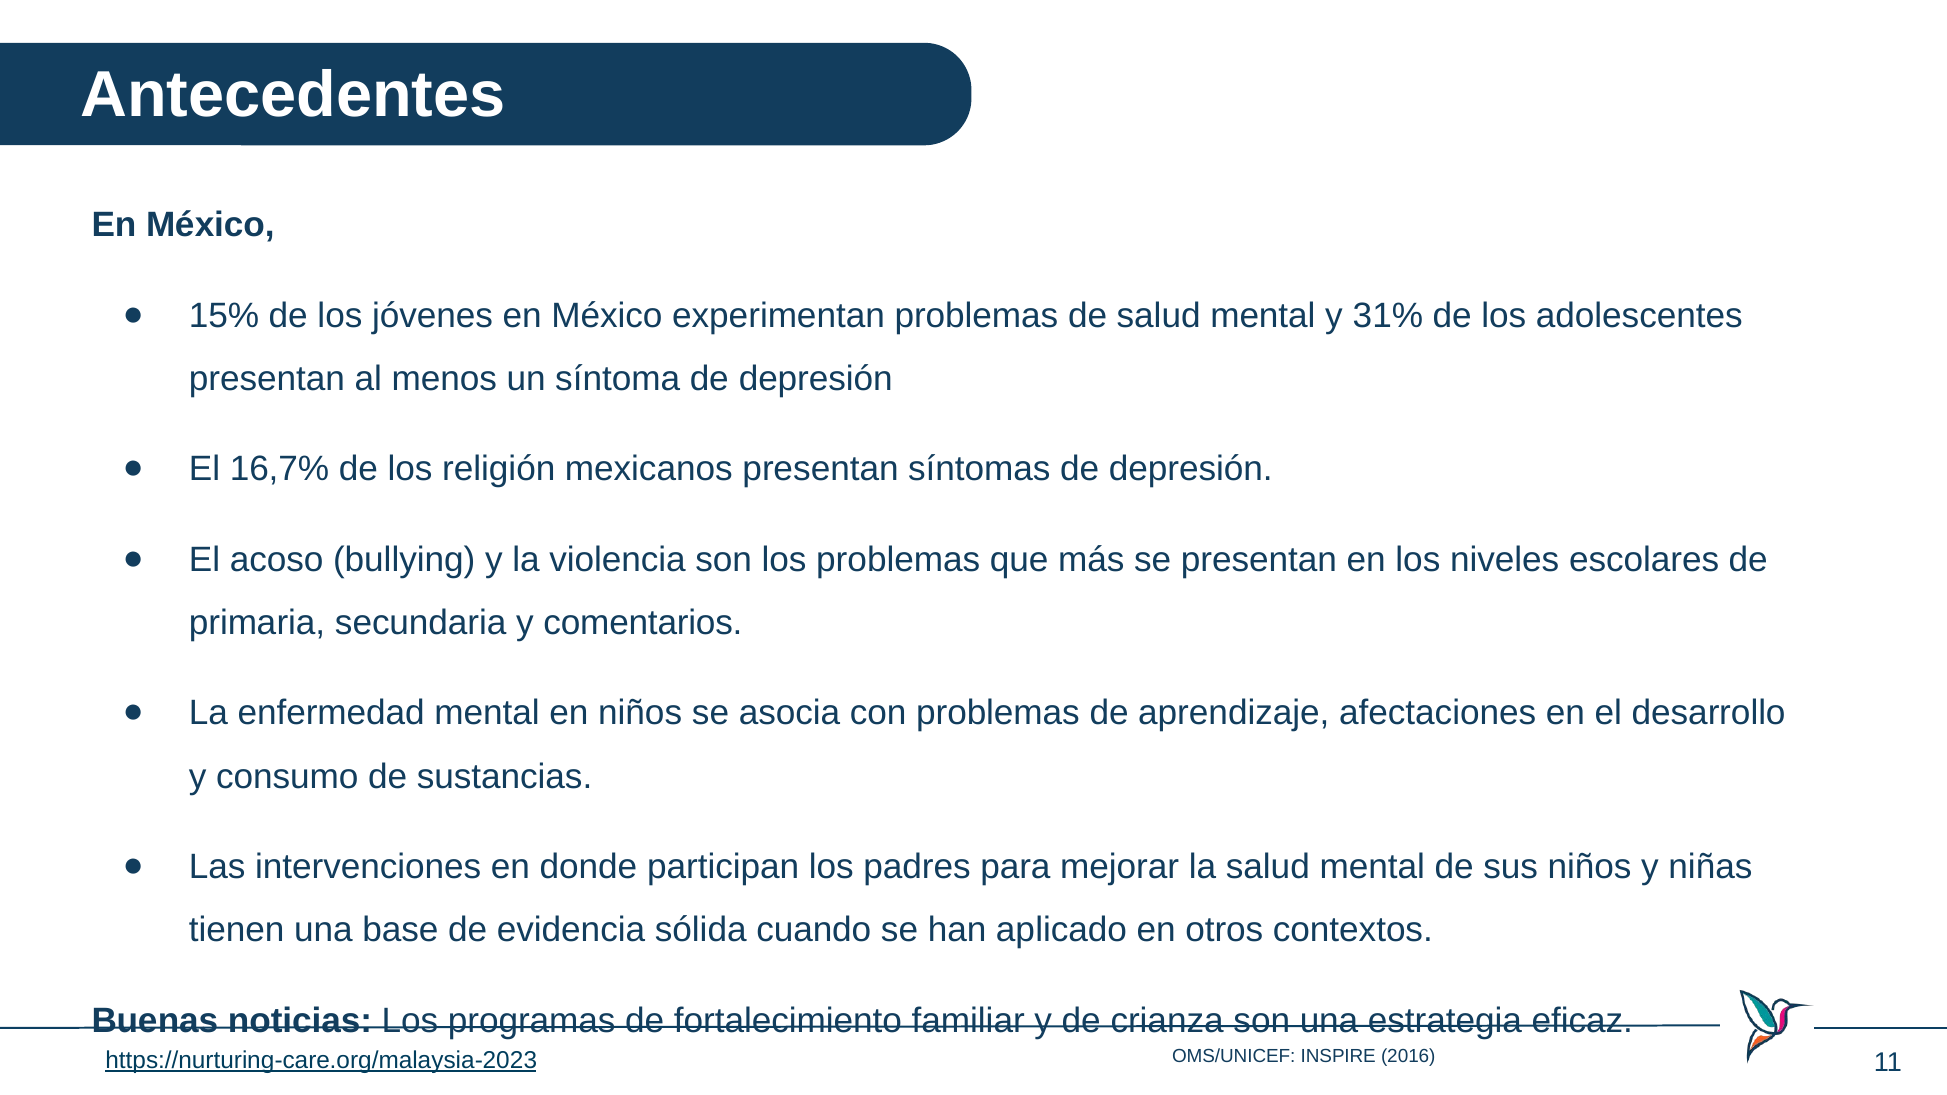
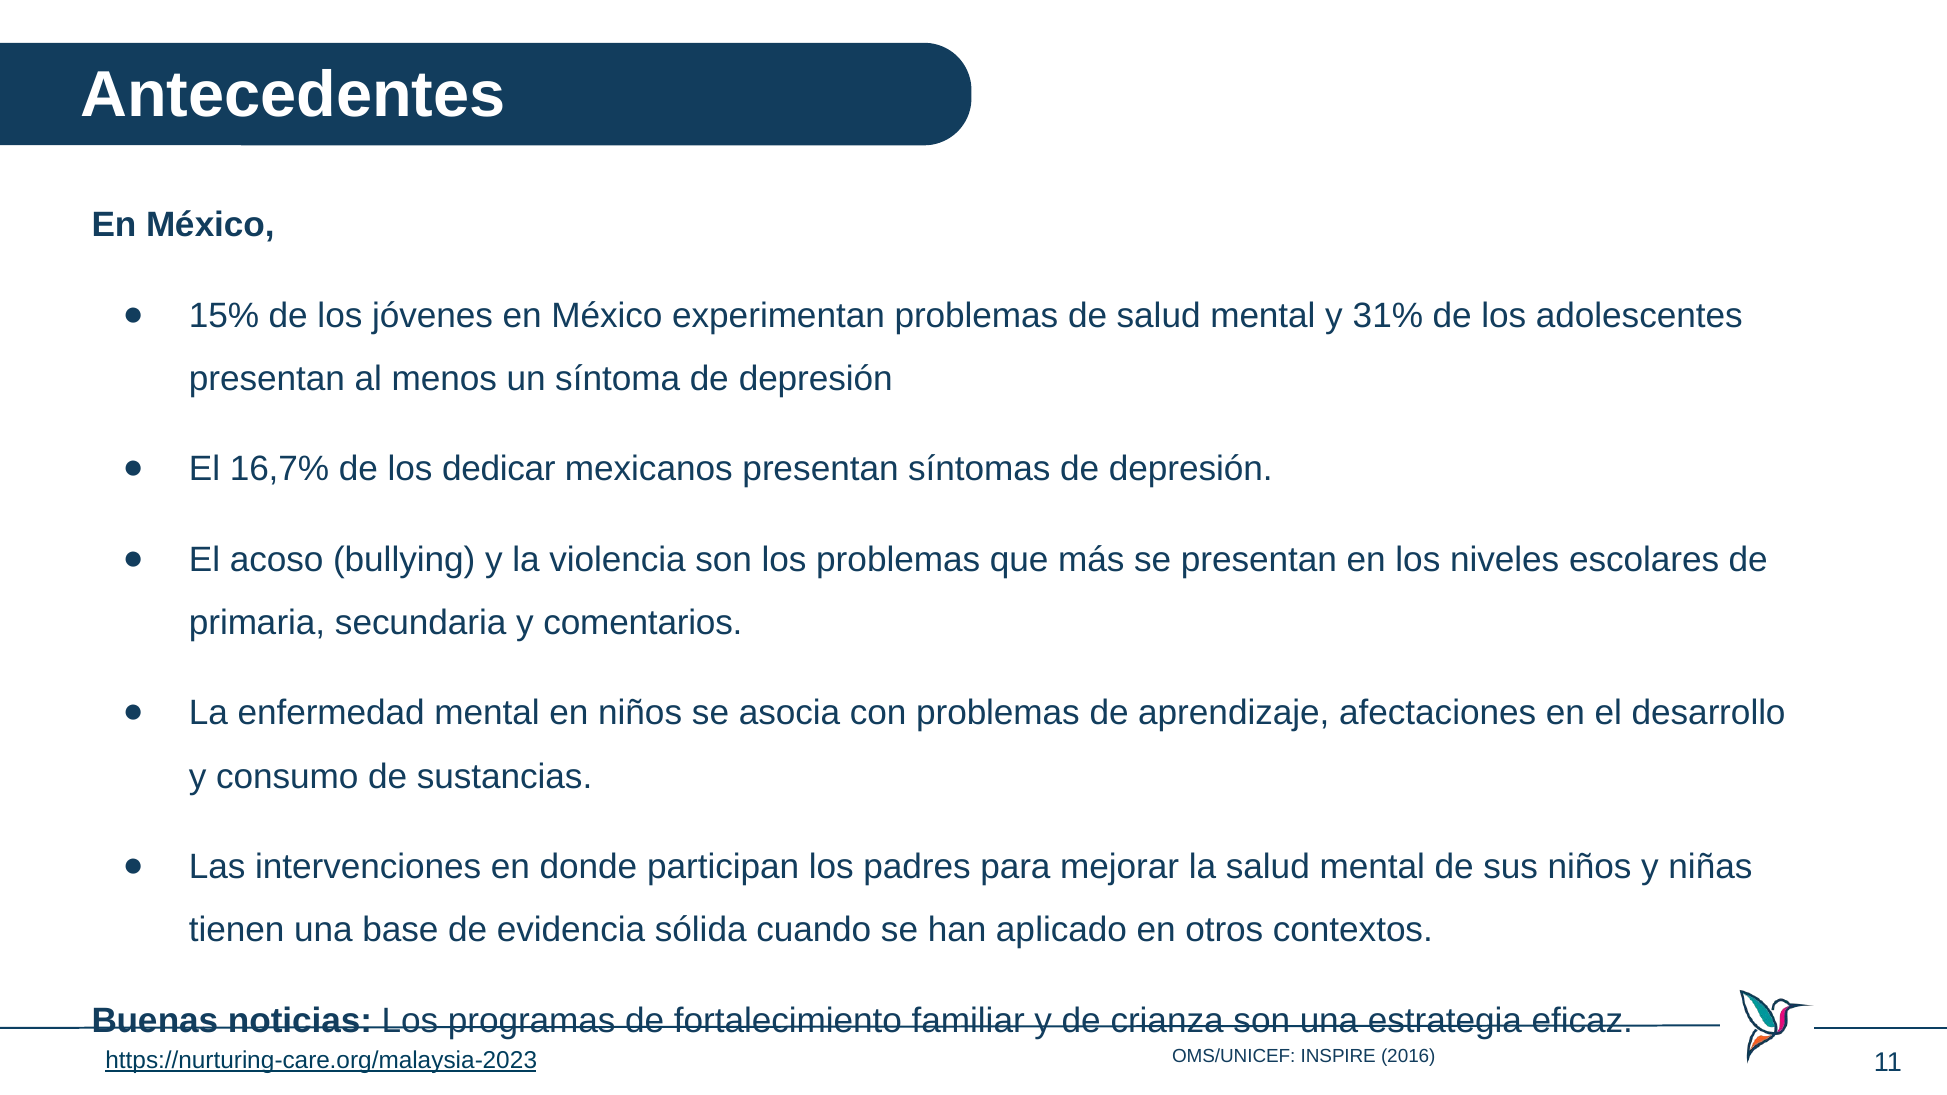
religión: religión -> dedicar (499, 469)
